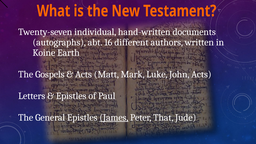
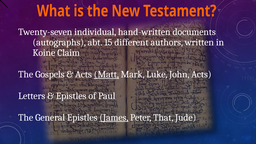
16: 16 -> 15 (108, 42)
Earth: Earth -> Claim (69, 53)
Matt underline: none -> present (106, 74)
